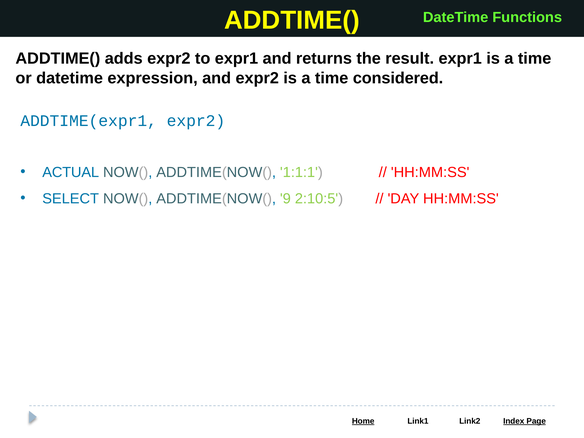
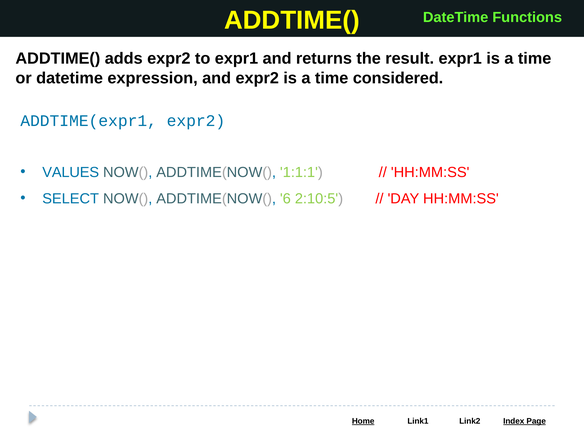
ACTUAL: ACTUAL -> VALUES (71, 172)
9: 9 -> 6 (285, 199)
